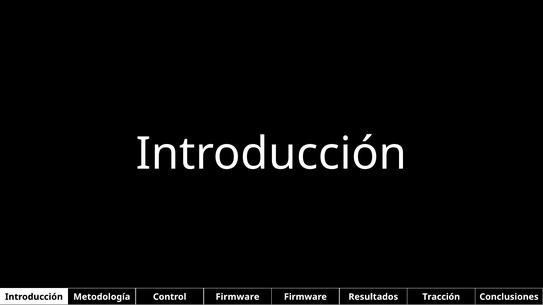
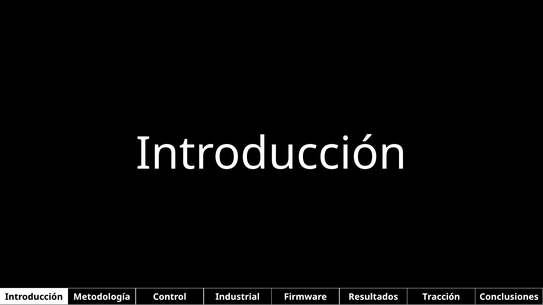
Control Firmware: Firmware -> Industrial (238, 297)
